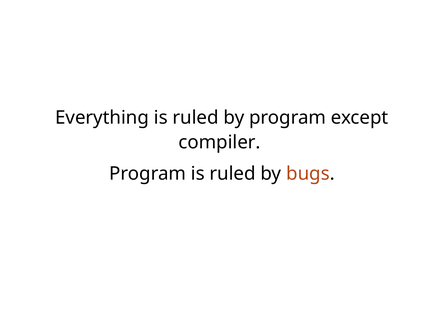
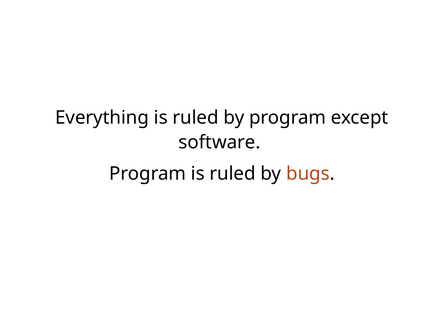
compiler: compiler -> software (220, 142)
